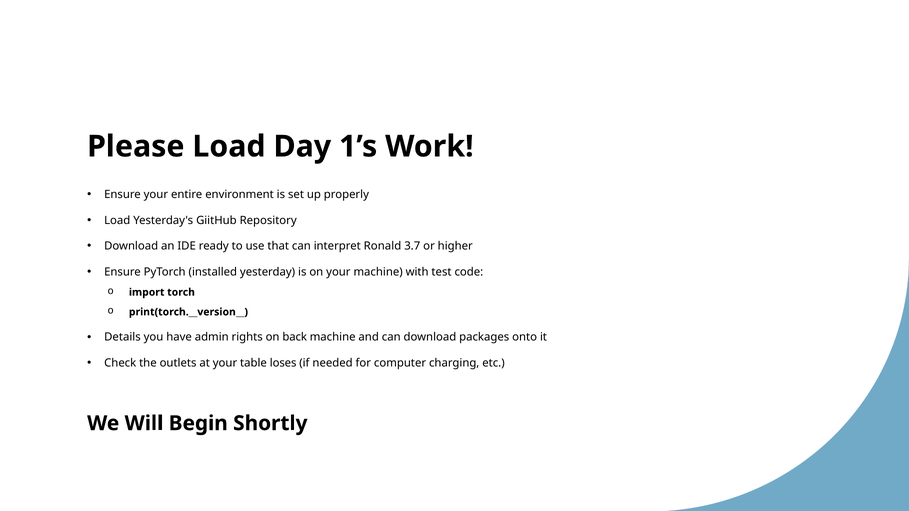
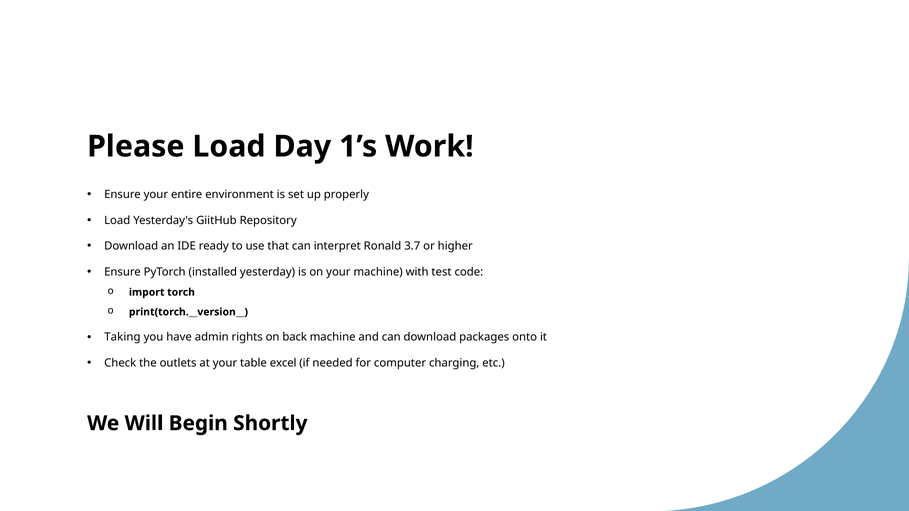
Details: Details -> Taking (122, 337)
loses: loses -> excel (283, 363)
